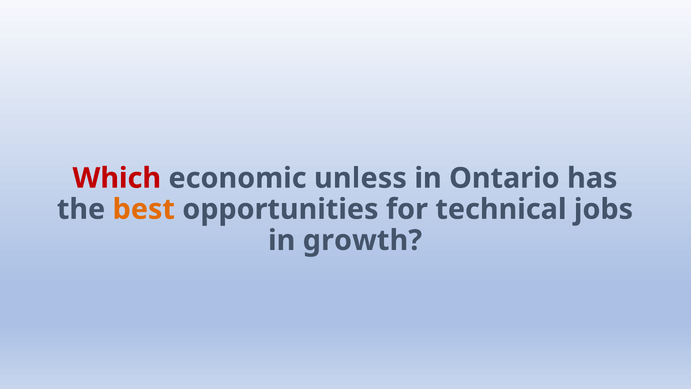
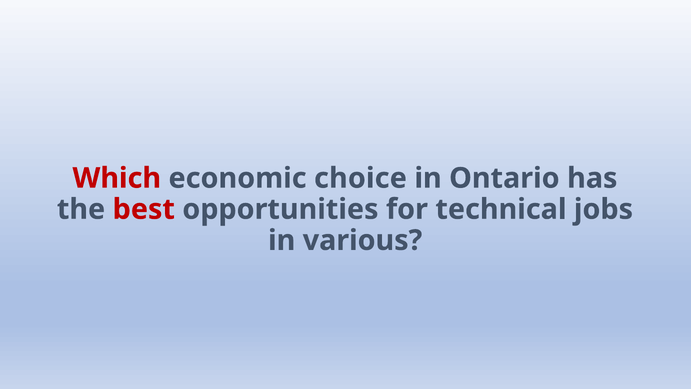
unless: unless -> choice (360, 178)
best colour: orange -> red (144, 209)
growth: growth -> various (363, 240)
